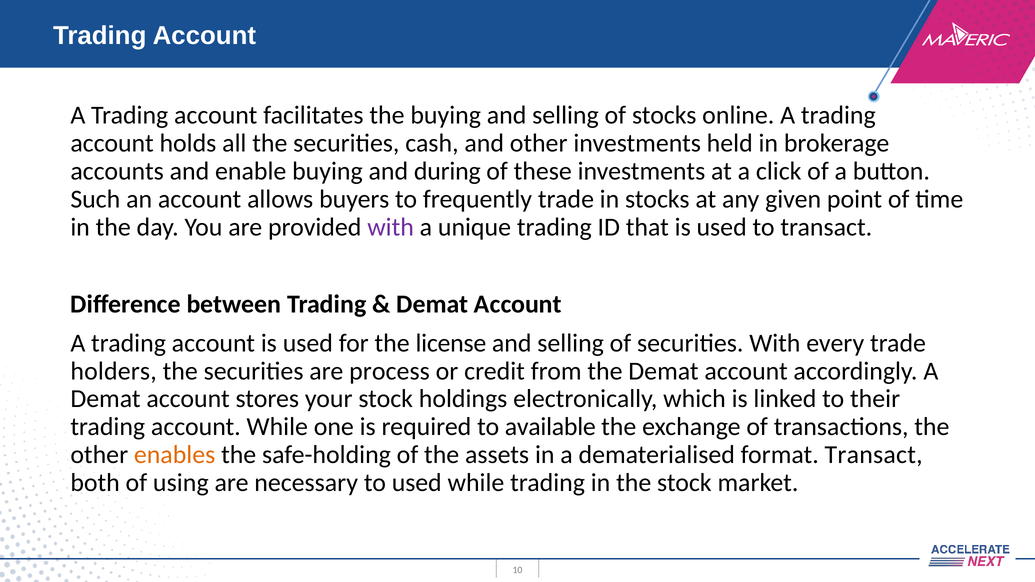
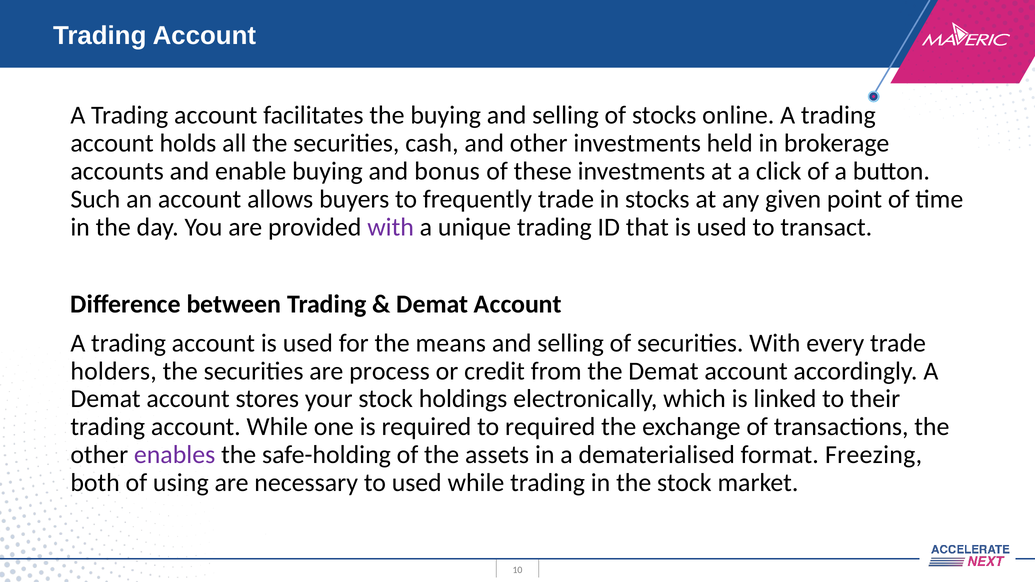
during: during -> bonus (447, 171)
license: license -> means (451, 343)
to available: available -> required (550, 427)
enables colour: orange -> purple (175, 455)
format Transact: Transact -> Freezing (874, 455)
